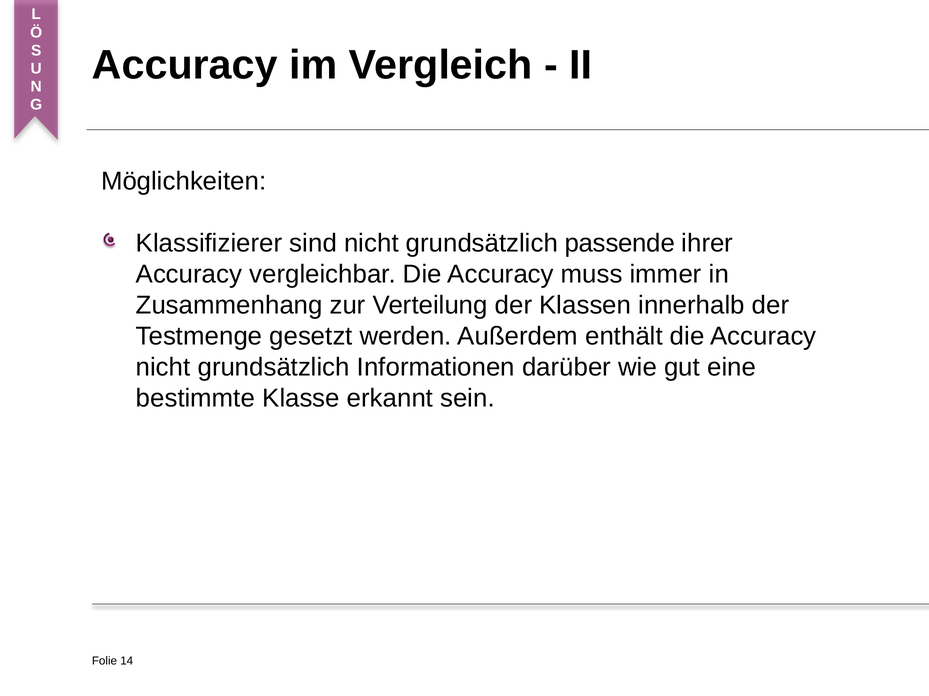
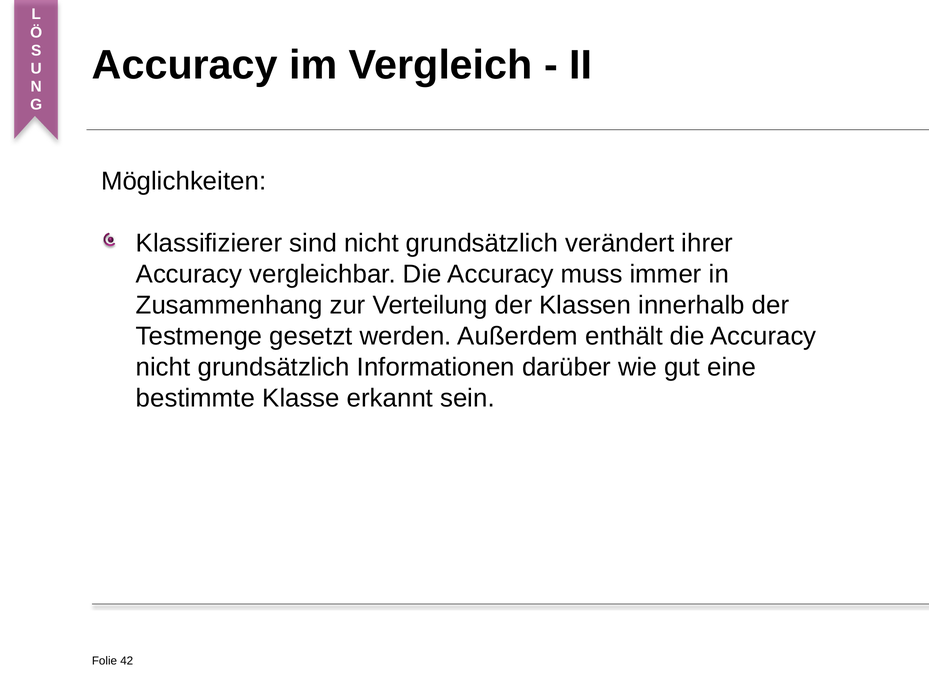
passende: passende -> verändert (620, 244)
14: 14 -> 42 (127, 662)
